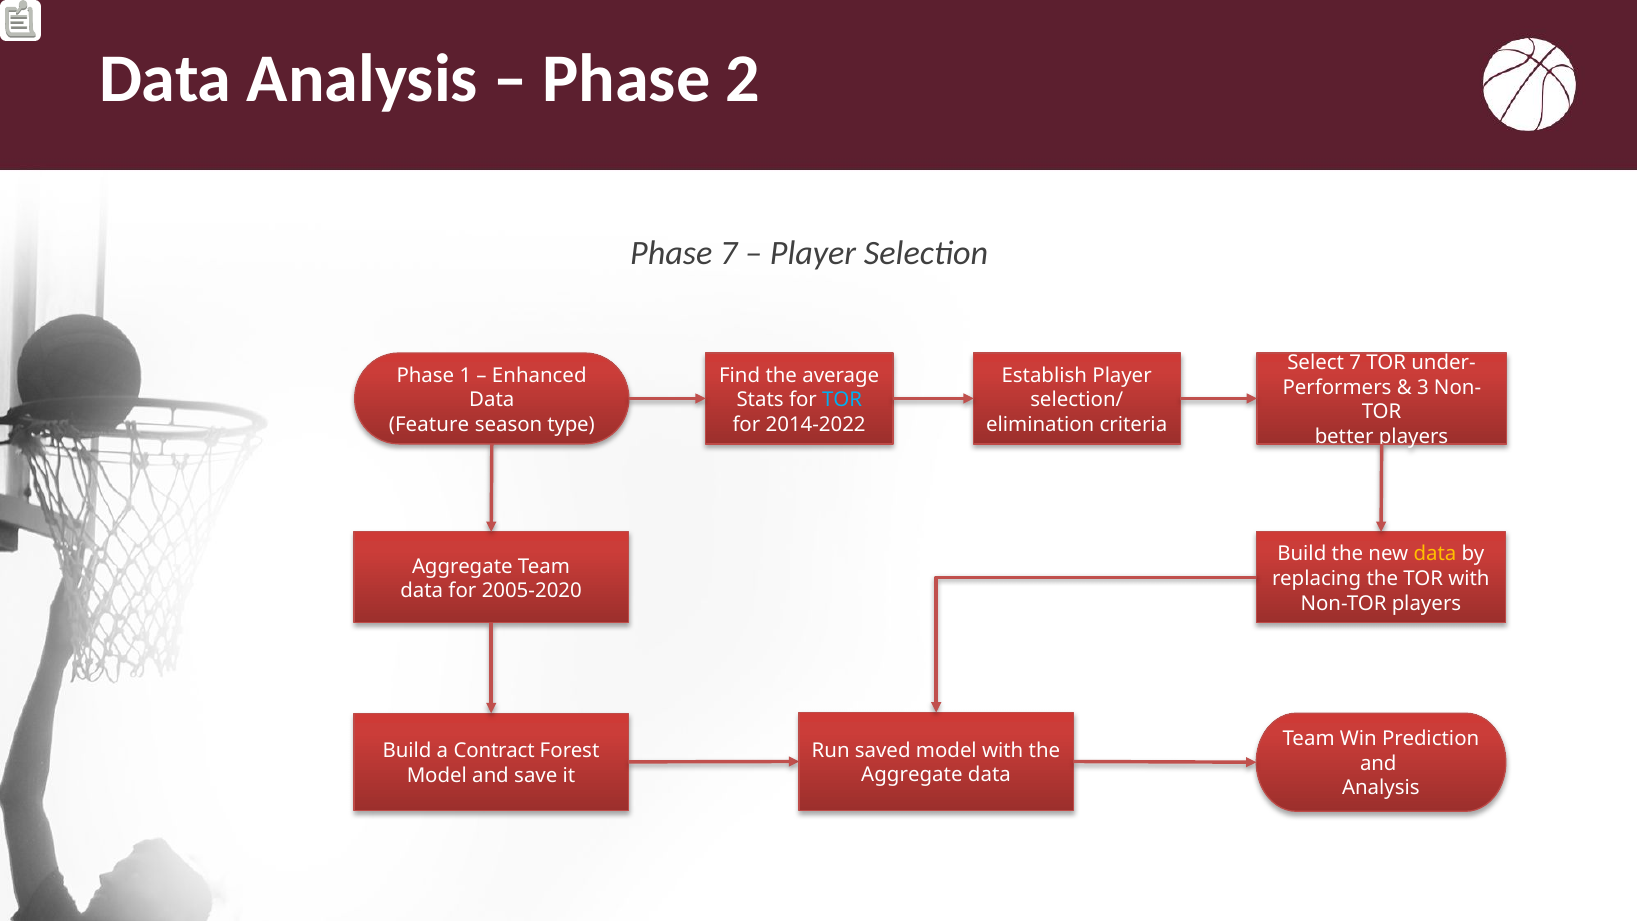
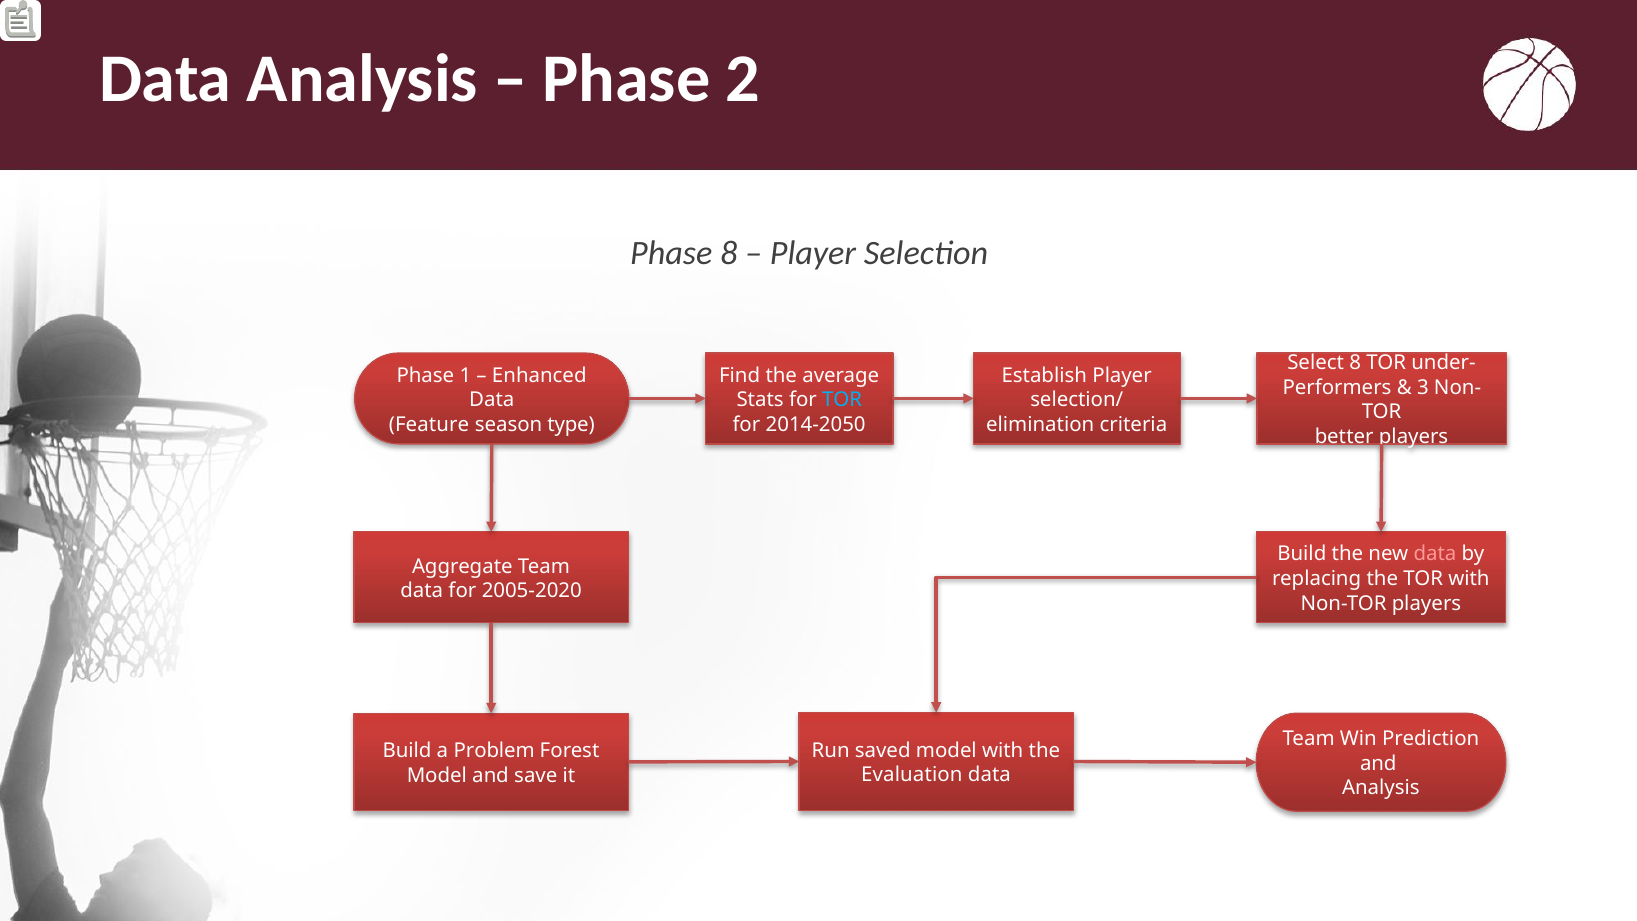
Phase 7: 7 -> 8 (729, 253)
Select 7: 7 -> 8 (1355, 363)
2014-2022: 2014-2022 -> 2014-2050 (816, 424)
data colour: yellow -> pink (1435, 554)
Contract: Contract -> Problem (494, 751)
Aggregate: Aggregate -> Evaluation (912, 775)
